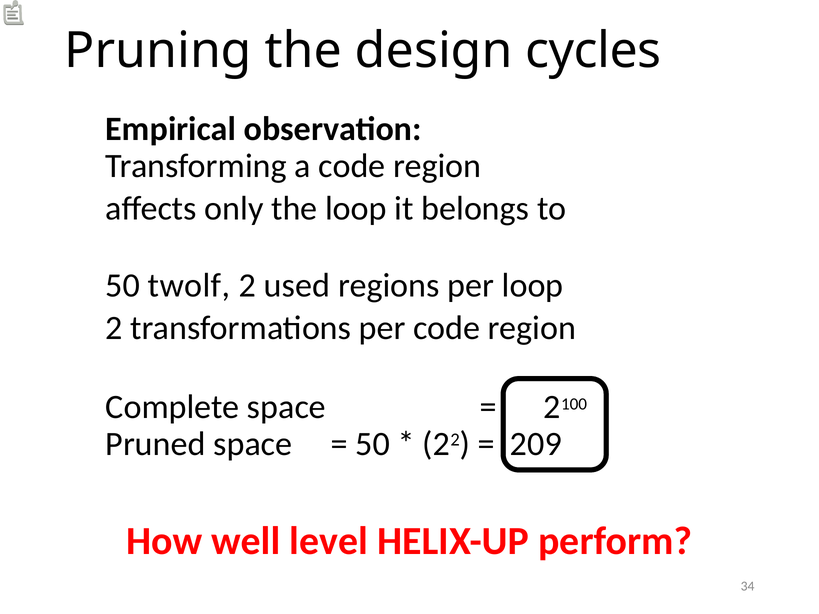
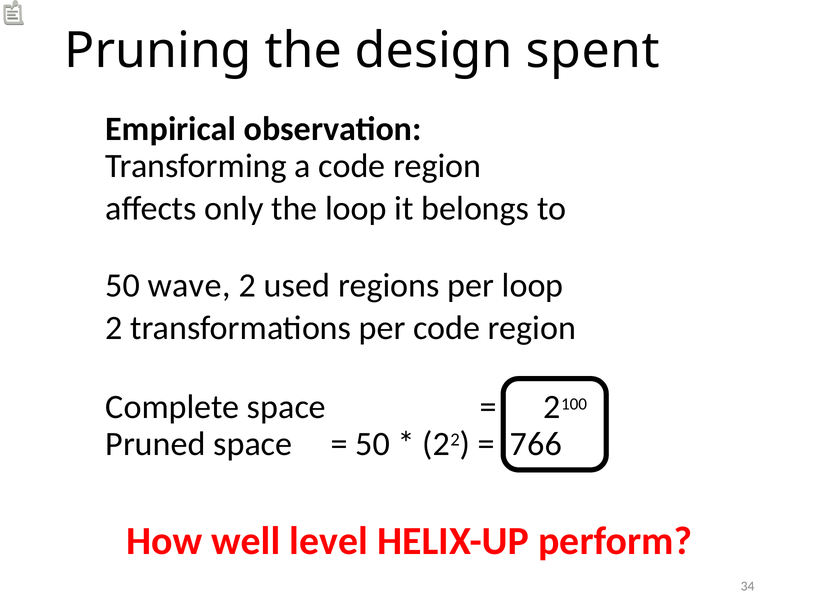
cycles: cycles -> spent (593, 51)
twolf: twolf -> wave (189, 285)
209: 209 -> 766 (536, 444)
